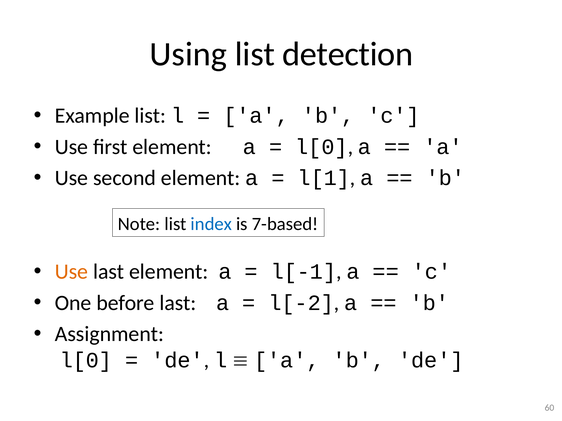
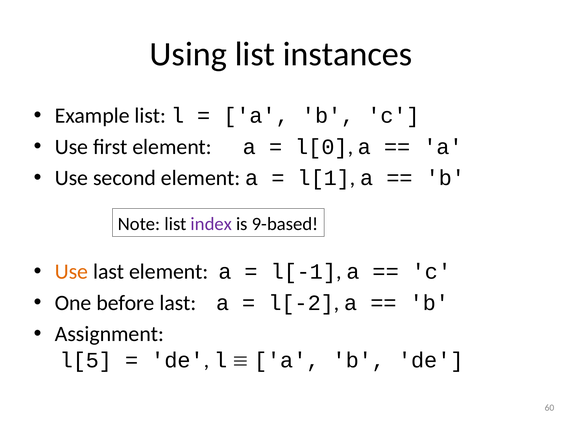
detection: detection -> instances (348, 54)
index colour: blue -> purple (211, 224)
7-based: 7-based -> 9-based (285, 224)
l[0: l[0 -> l[5 (86, 361)
